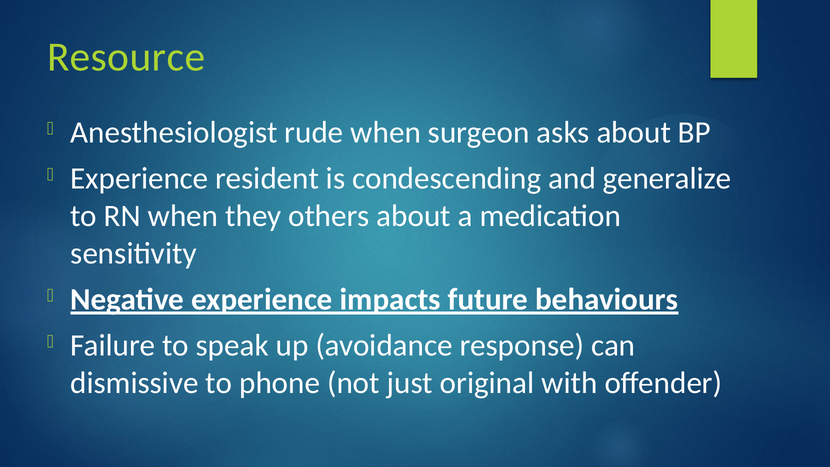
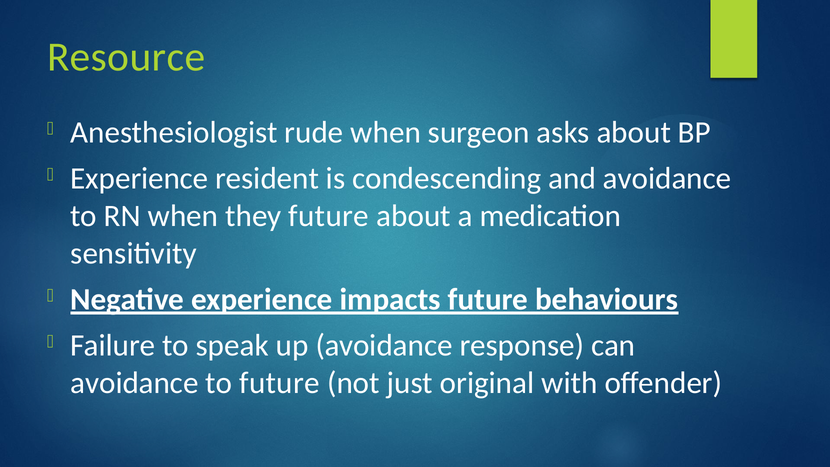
and generalize: generalize -> avoidance (667, 179)
they others: others -> future (329, 216)
dismissive: dismissive -> avoidance (134, 383)
to phone: phone -> future (280, 383)
